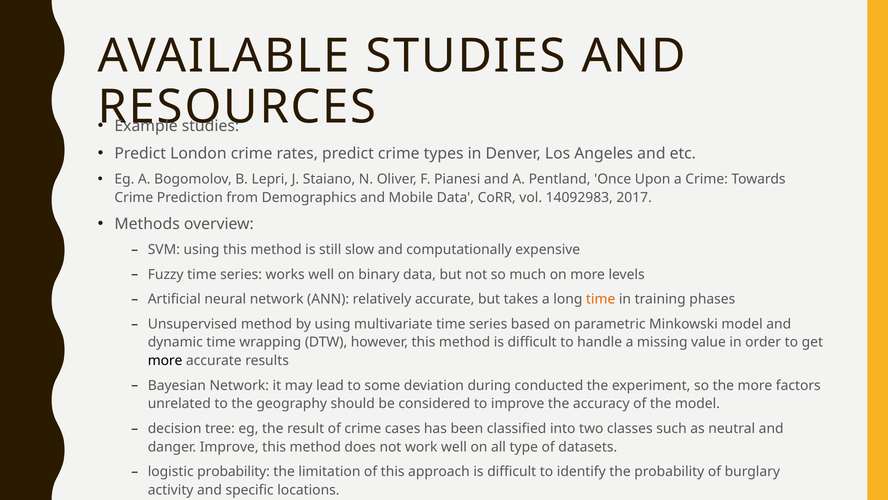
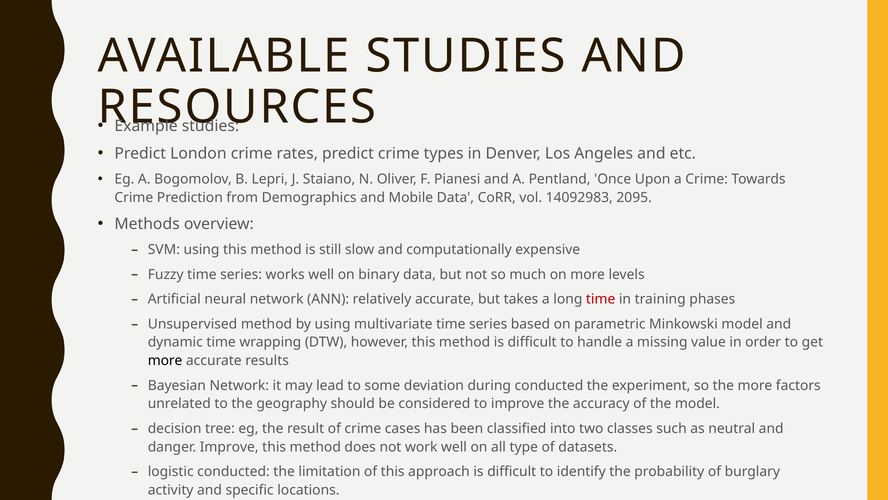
2017: 2017 -> 2095 (634, 197)
time colour: orange -> red (601, 299)
logistic probability: probability -> conducted (234, 471)
